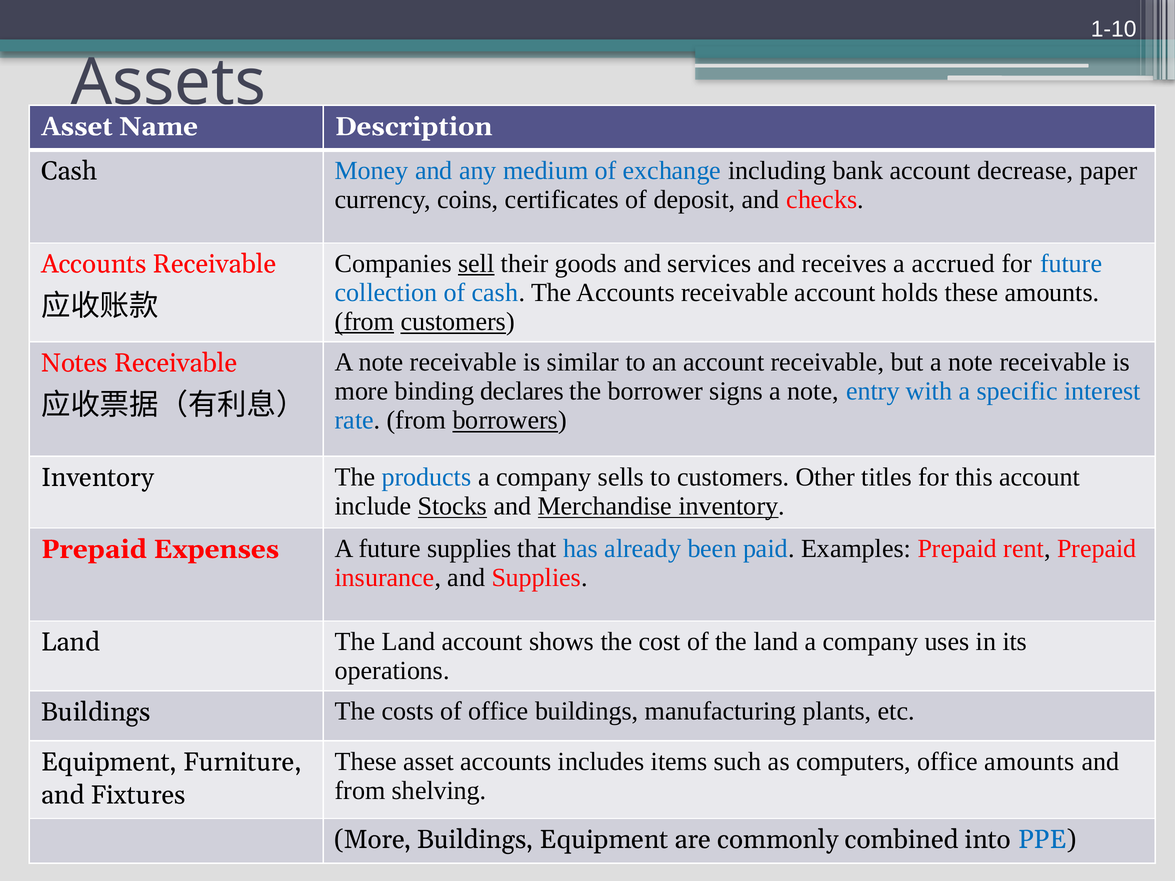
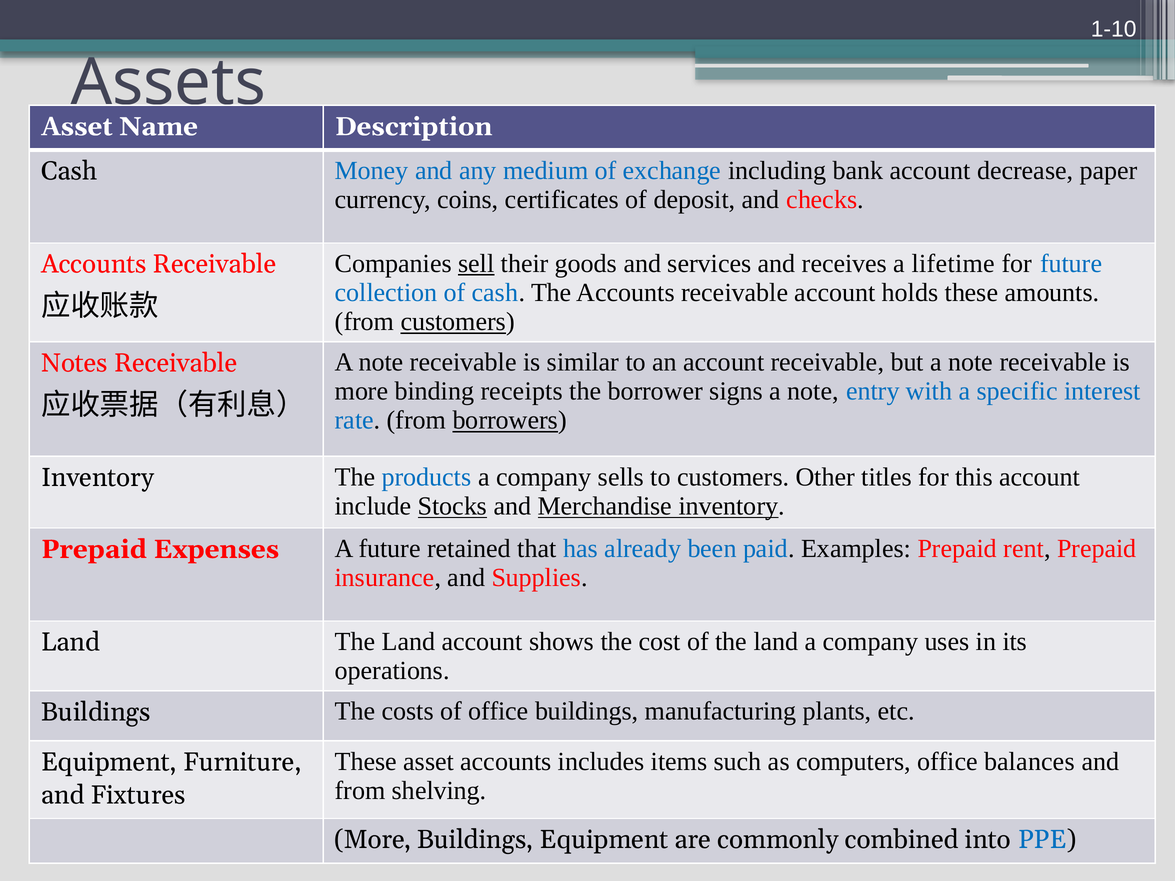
accrued: accrued -> lifetime (953, 264)
from underline: present -> none (364, 322)
declares: declares -> receipts (522, 391)
future supplies: supplies -> retained (469, 549)
office amounts: amounts -> balances (1029, 762)
